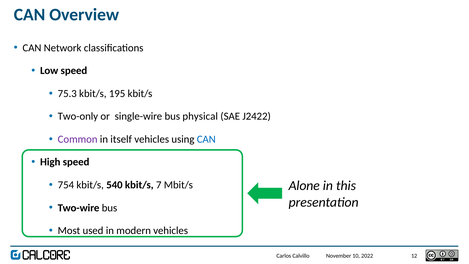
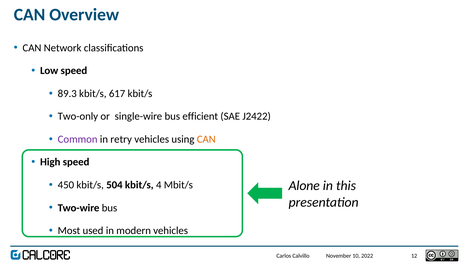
75.3: 75.3 -> 89.3 (67, 93)
195: 195 -> 617 (117, 93)
physical: physical -> efficient (200, 116)
itself: itself -> retry (121, 139)
CAN colour: blue -> orange (206, 139)
754: 754 -> 450 (66, 185)
540: 540 -> 504 (114, 185)
7: 7 -> 4 (159, 185)
